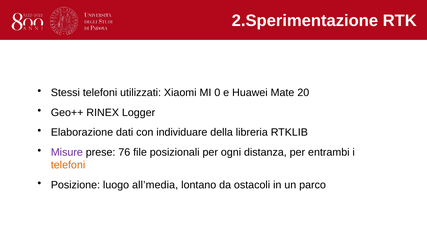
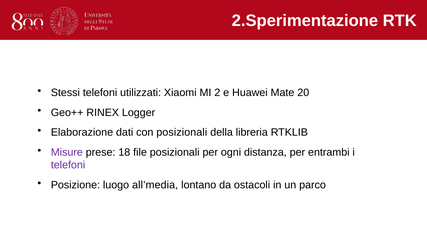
0: 0 -> 2 (217, 93)
con individuare: individuare -> posizionali (182, 132)
76: 76 -> 18 (124, 152)
telefoni colour: orange -> purple (68, 165)
